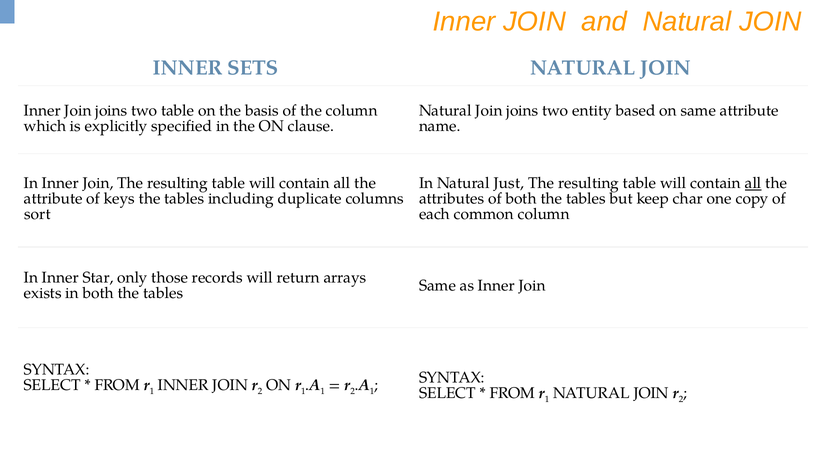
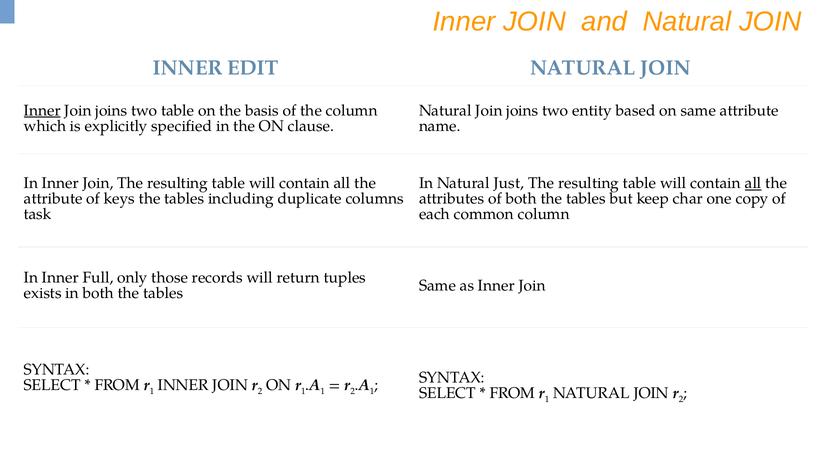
SETS: SETS -> EDIT (253, 68)
Inner underline: none -> present (42, 111)
sort: sort -> task (38, 215)
Star: Star -> Full (98, 278)
arrays: arrays -> tuples (345, 278)
